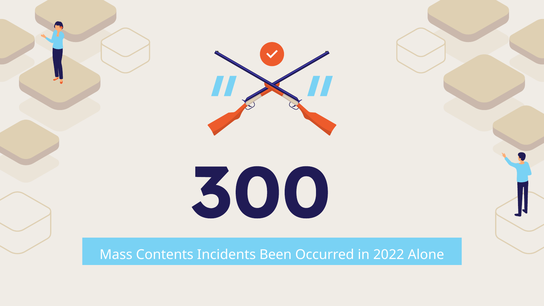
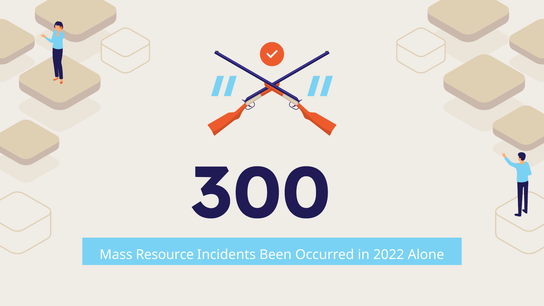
Contents: Contents -> Resource (165, 255)
